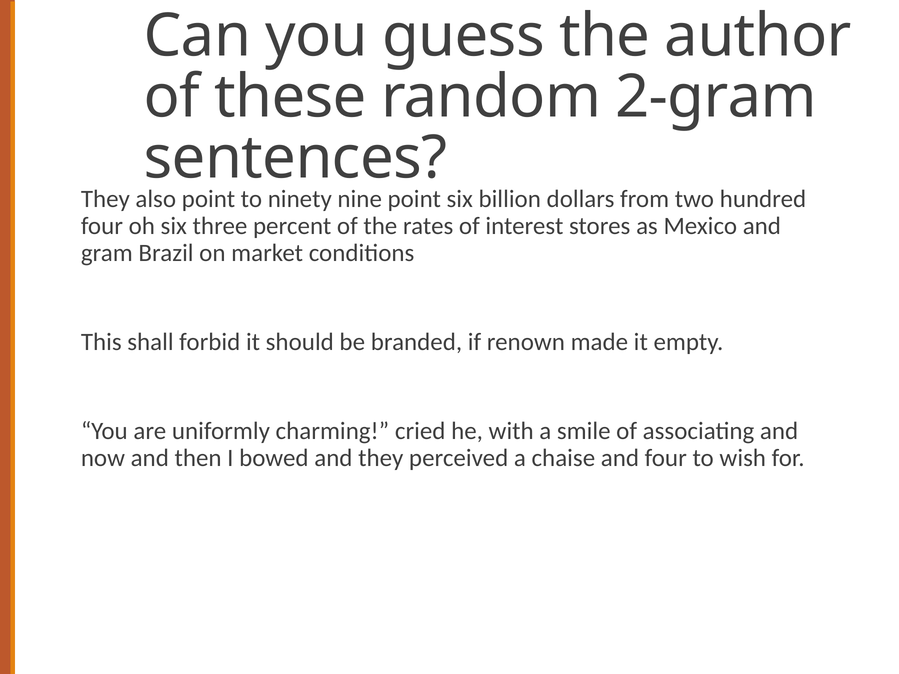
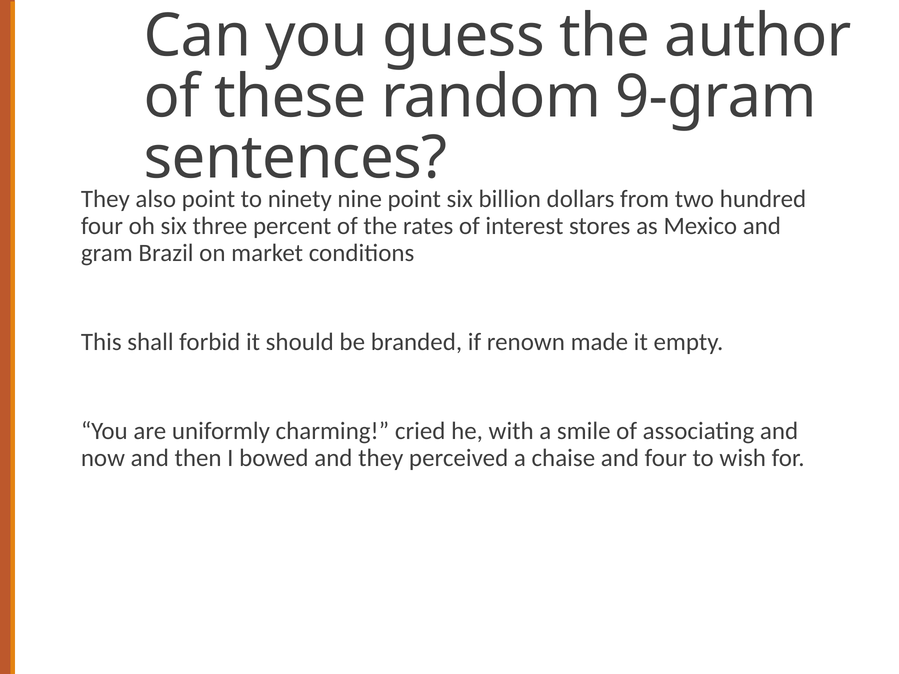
2-gram: 2-gram -> 9-gram (716, 97)
